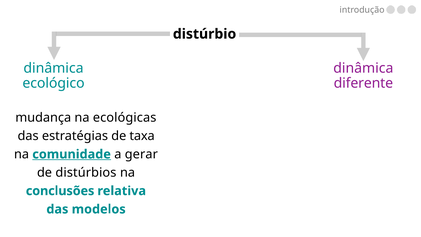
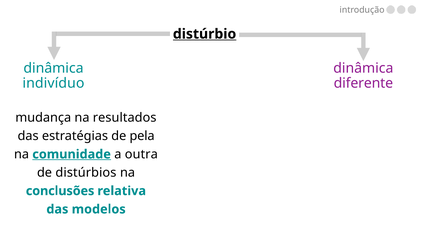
distúrbio underline: none -> present (205, 34)
ecológico: ecológico -> indivíduo (53, 83)
ecológicas: ecológicas -> resultados (125, 118)
taxa: taxa -> pela (142, 136)
gerar: gerar -> outra (141, 154)
